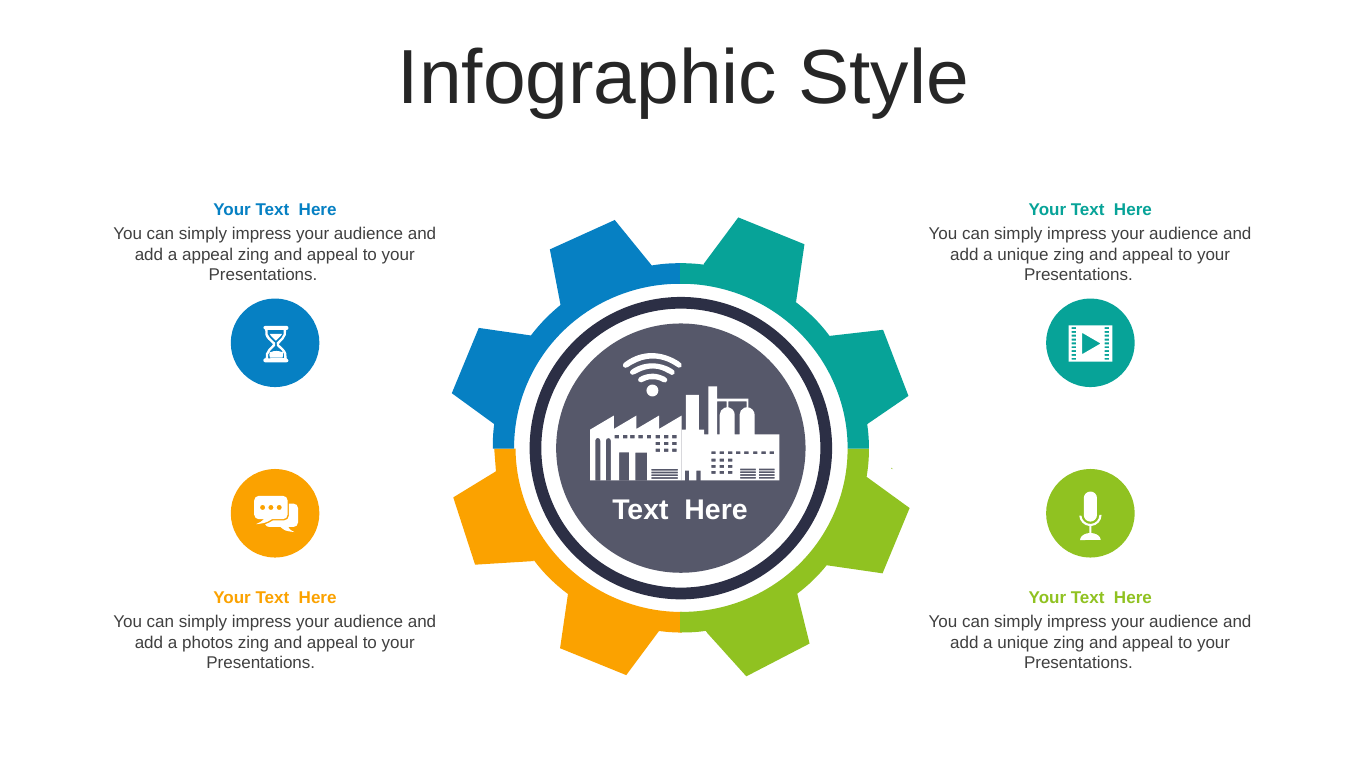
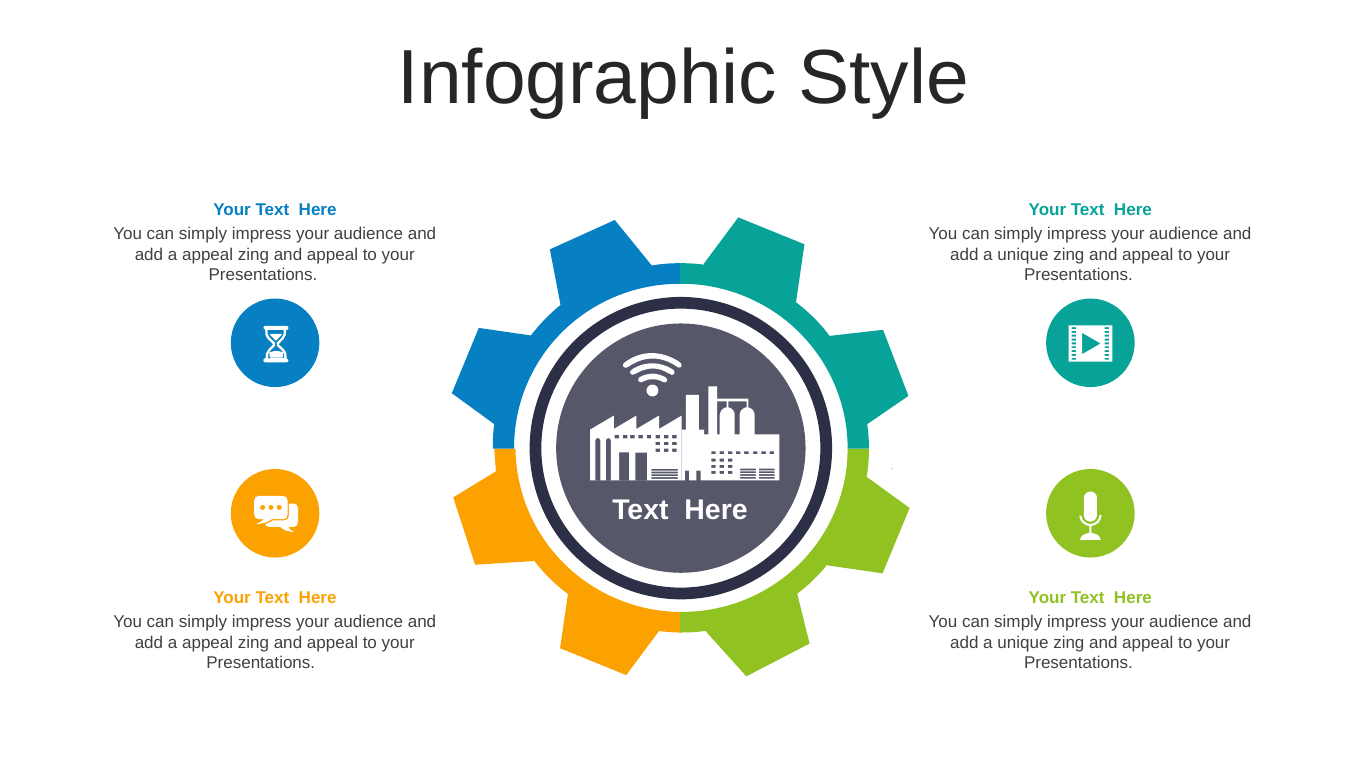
photos: photos -> appeal (208, 643)
